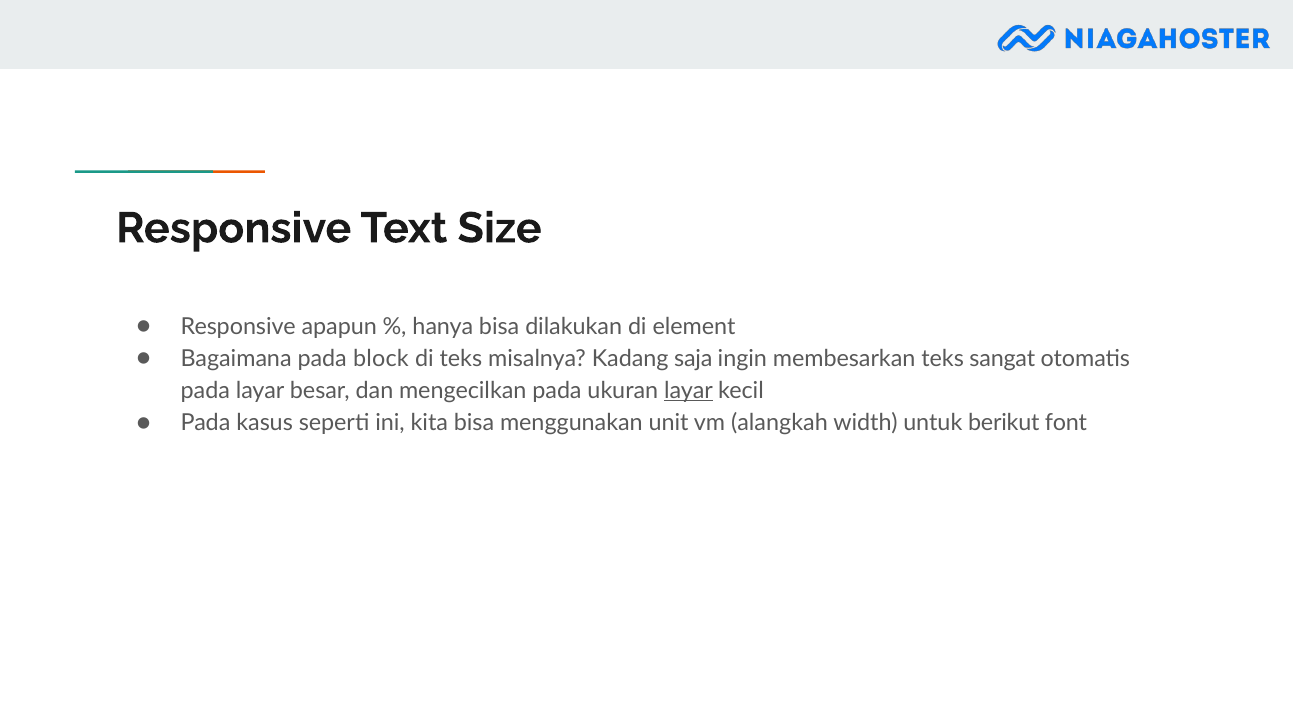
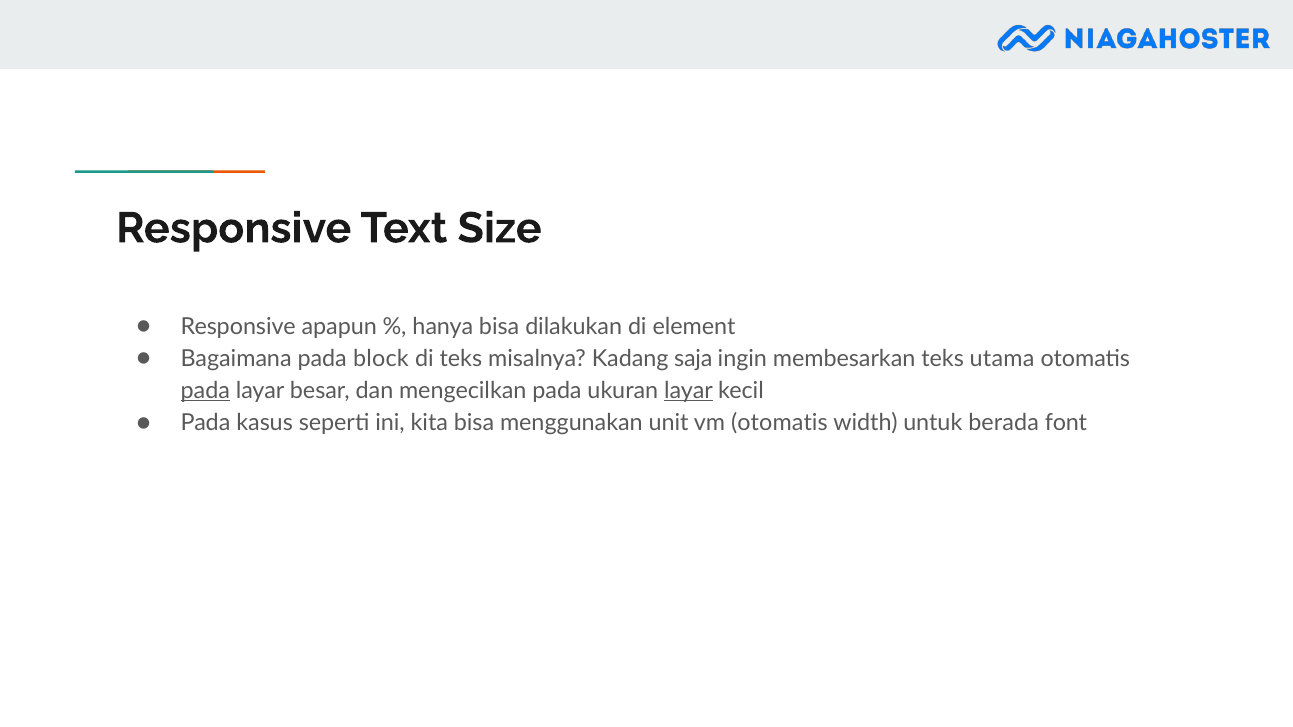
sangat: sangat -> utama (1002, 359)
pada underline: none -> present (205, 391)
vm alangkah: alangkah -> otomatis (779, 423)
berikut: berikut -> berada (1004, 423)
